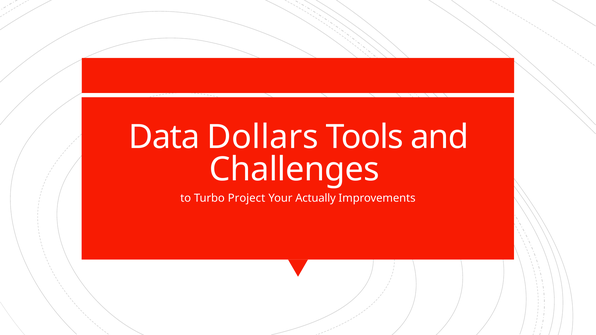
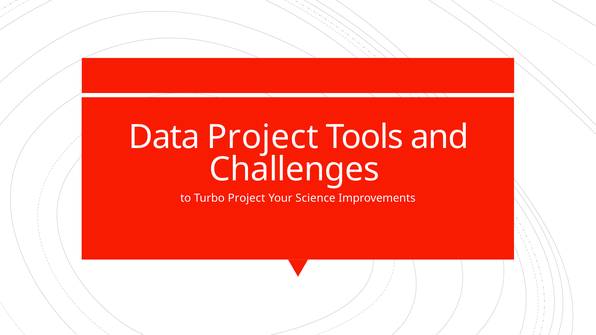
Data Dollars: Dollars -> Project (263, 137)
Actually: Actually -> Science (315, 198)
